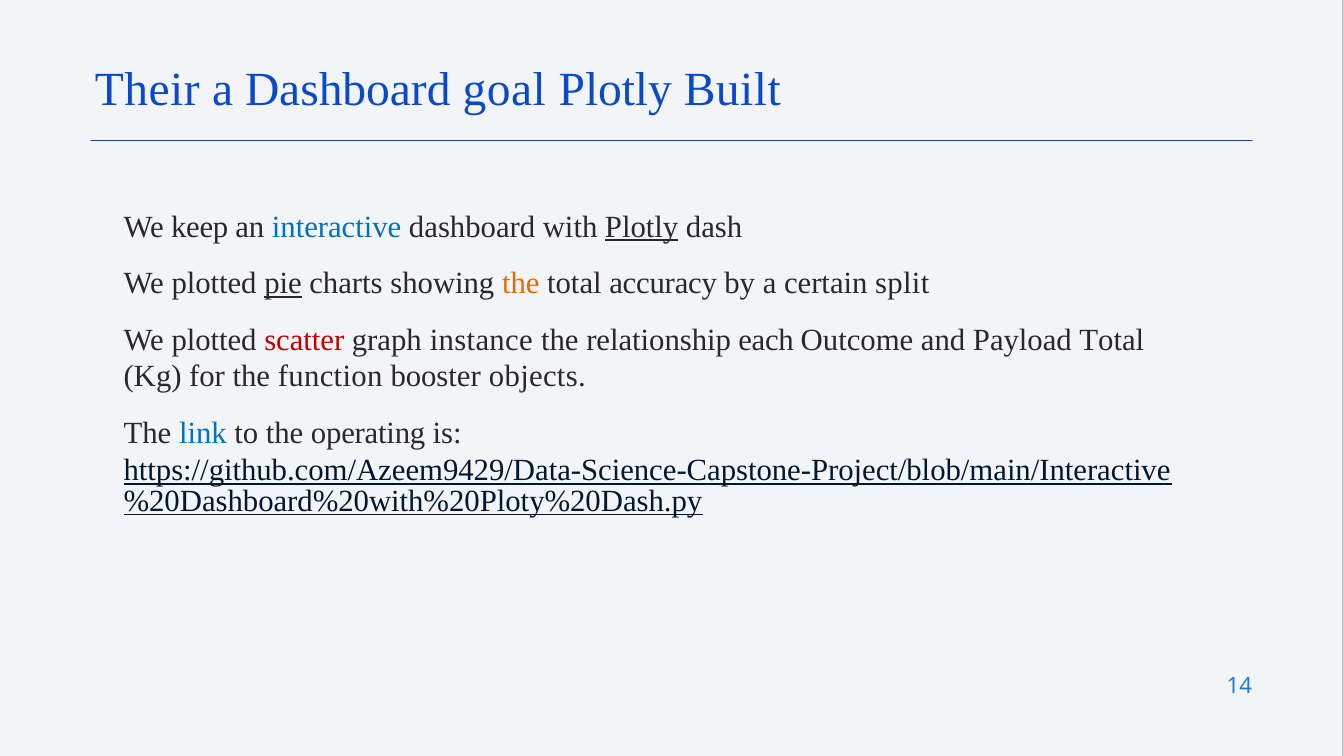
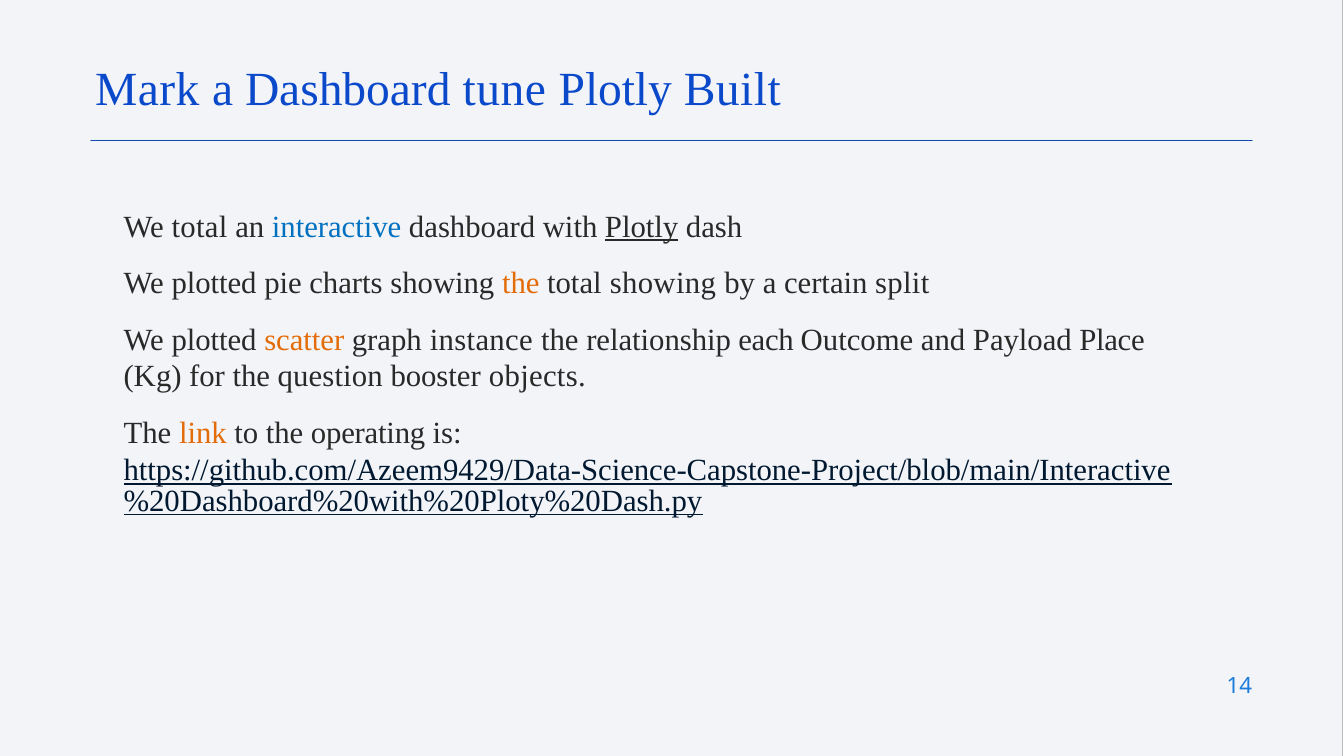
Their: Their -> Mark (147, 90)
goal: goal -> tune (504, 90)
We keep: keep -> total (199, 227)
pie underline: present -> none (283, 283)
total accuracy: accuracy -> showing (663, 283)
scatter colour: red -> orange (304, 340)
Payload Total: Total -> Place (1112, 340)
function: function -> question (330, 377)
link colour: blue -> orange (203, 433)
